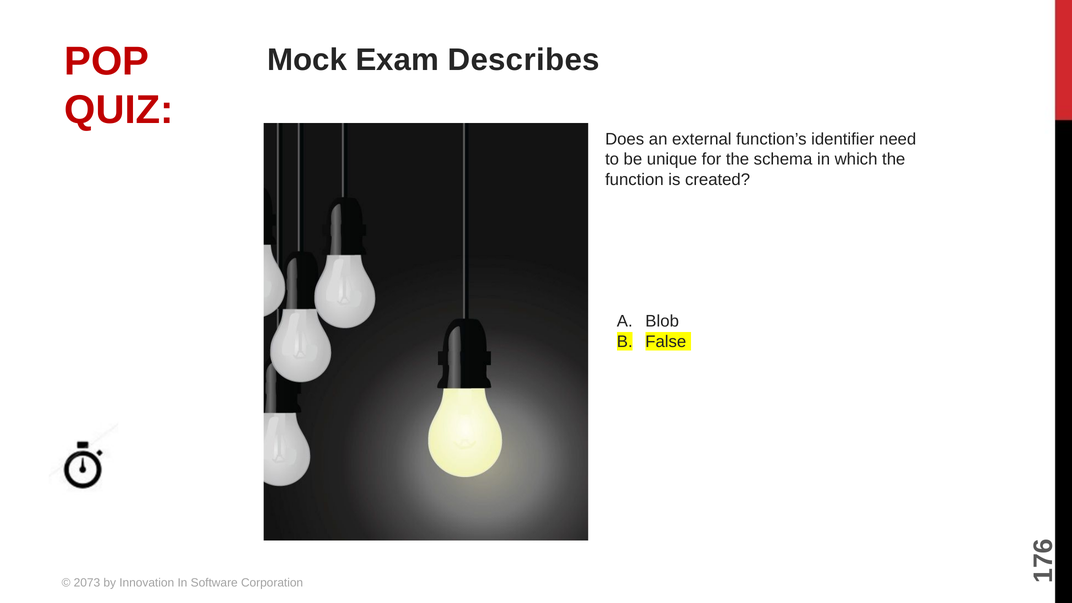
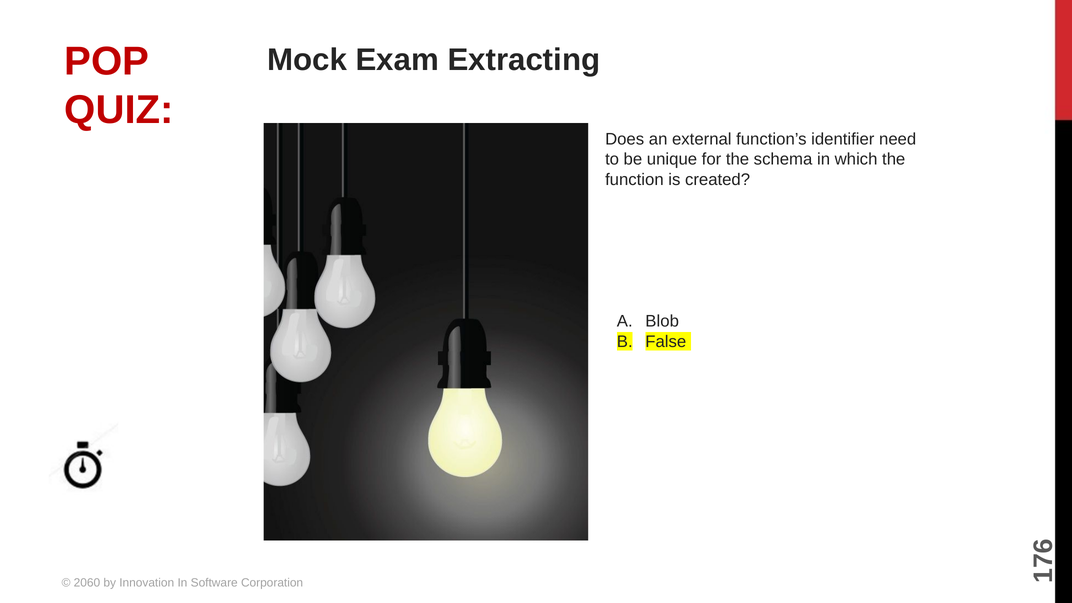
Describes: Describes -> Extracting (524, 60)
2073: 2073 -> 2060 (87, 583)
